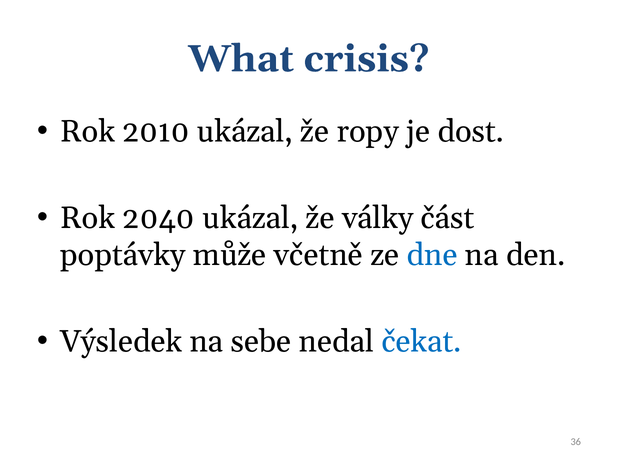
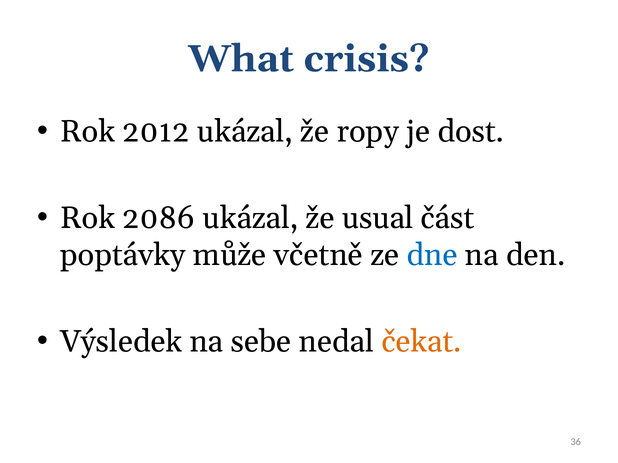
2010: 2010 -> 2012 (156, 132)
2040: 2040 -> 2086 (159, 218)
války: války -> usual (378, 218)
čekat colour: blue -> orange (422, 342)
